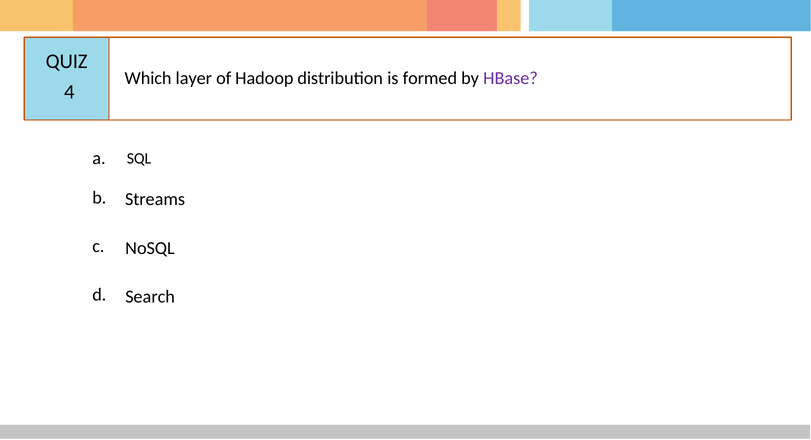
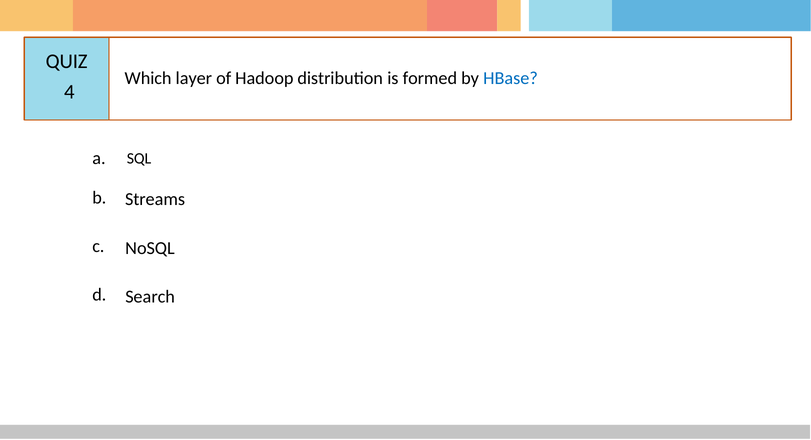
HBase colour: purple -> blue (510, 78)
